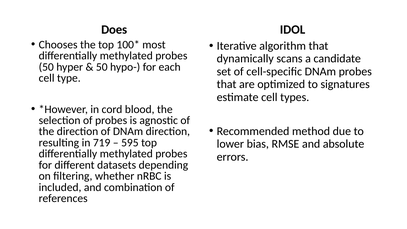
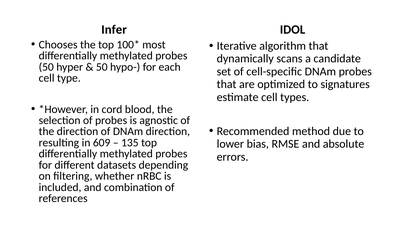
Does: Does -> Infer (114, 30)
719: 719 -> 609 (102, 143)
595: 595 -> 135 (130, 143)
